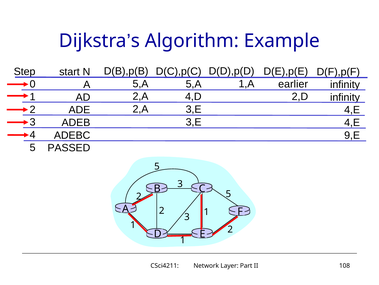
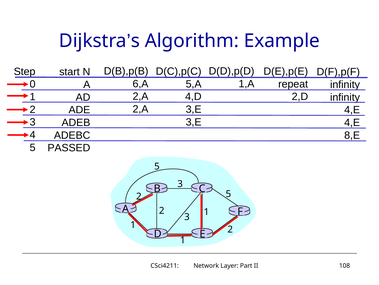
5,A: 5,A -> 6,A (140, 84)
earlier: earlier -> repeat (293, 84)
9,E: 9,E -> 8,E (352, 135)
